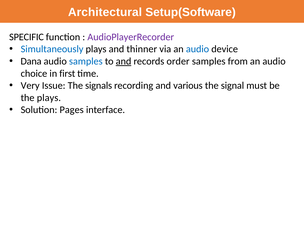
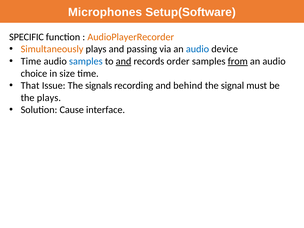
Architectural: Architectural -> Microphones (105, 12)
AudioPlayerRecorder colour: purple -> orange (131, 37)
Simultaneously colour: blue -> orange (52, 49)
thinner: thinner -> passing (142, 49)
Dana: Dana -> Time (31, 61)
from underline: none -> present (238, 61)
first: first -> size (67, 73)
Very: Very -> That (30, 86)
various: various -> behind (188, 86)
Pages: Pages -> Cause (72, 110)
